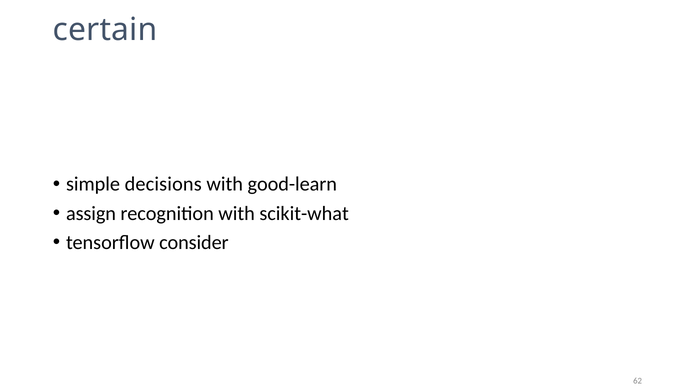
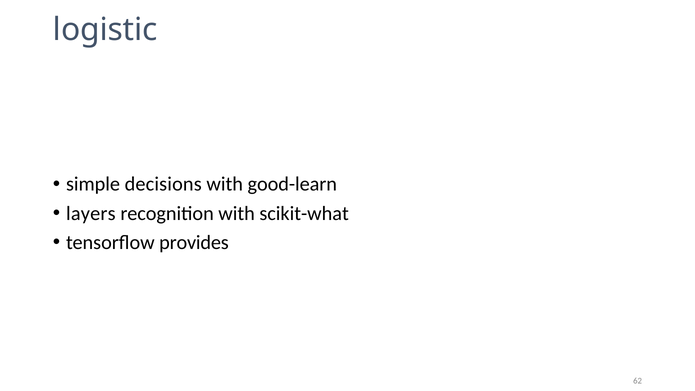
certain: certain -> logistic (105, 30)
assign: assign -> layers (91, 213)
consider: consider -> provides (194, 242)
